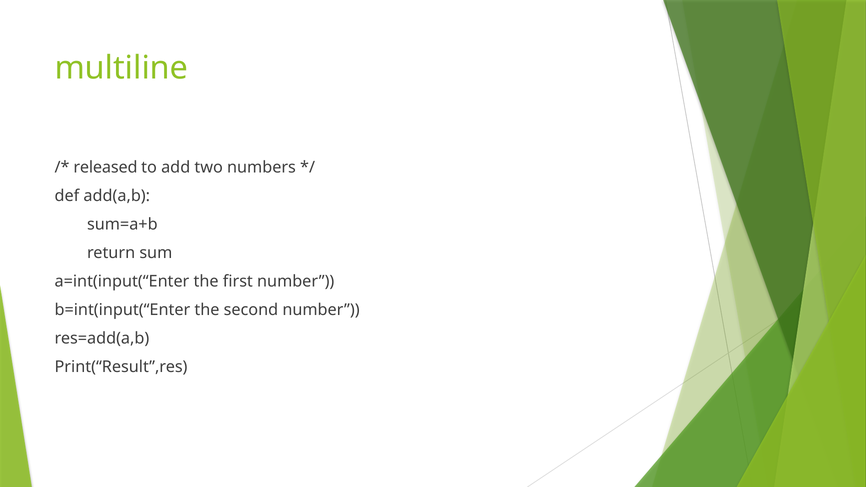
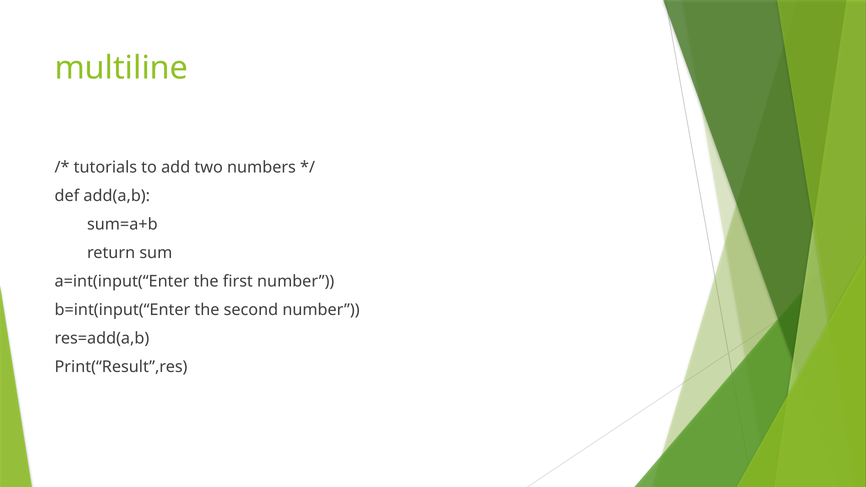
released: released -> tutorials (105, 168)
